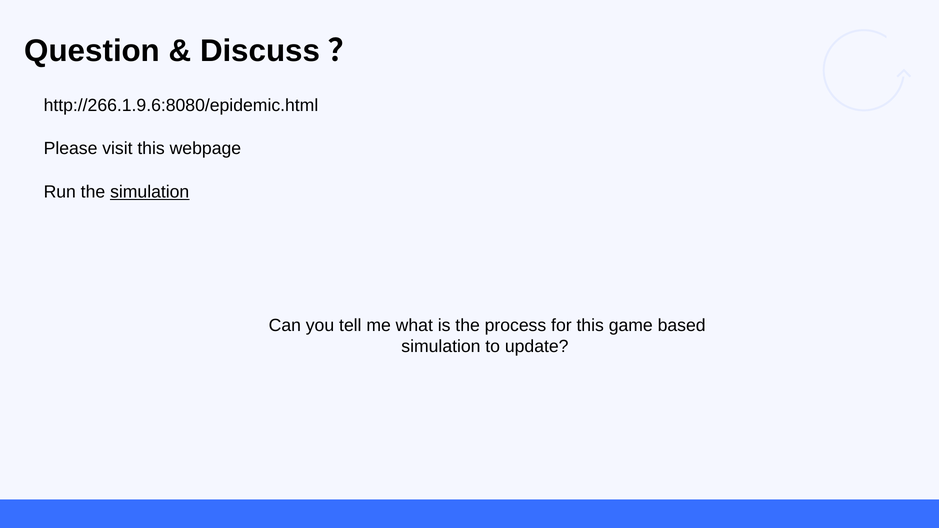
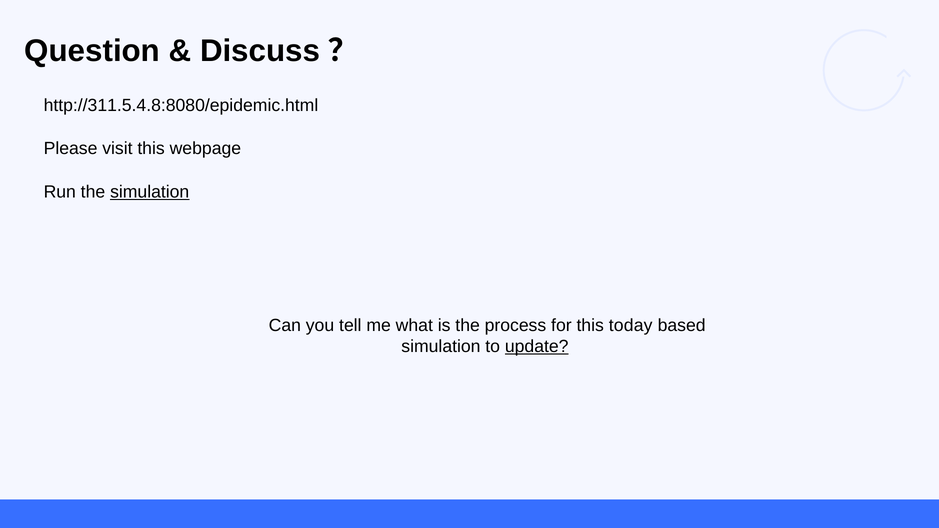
http://266.1.9.6:8080/epidemic.html: http://266.1.9.6:8080/epidemic.html -> http://311.5.4.8:8080/epidemic.html (181, 105)
game: game -> today (631, 326)
update underline: none -> present (537, 347)
